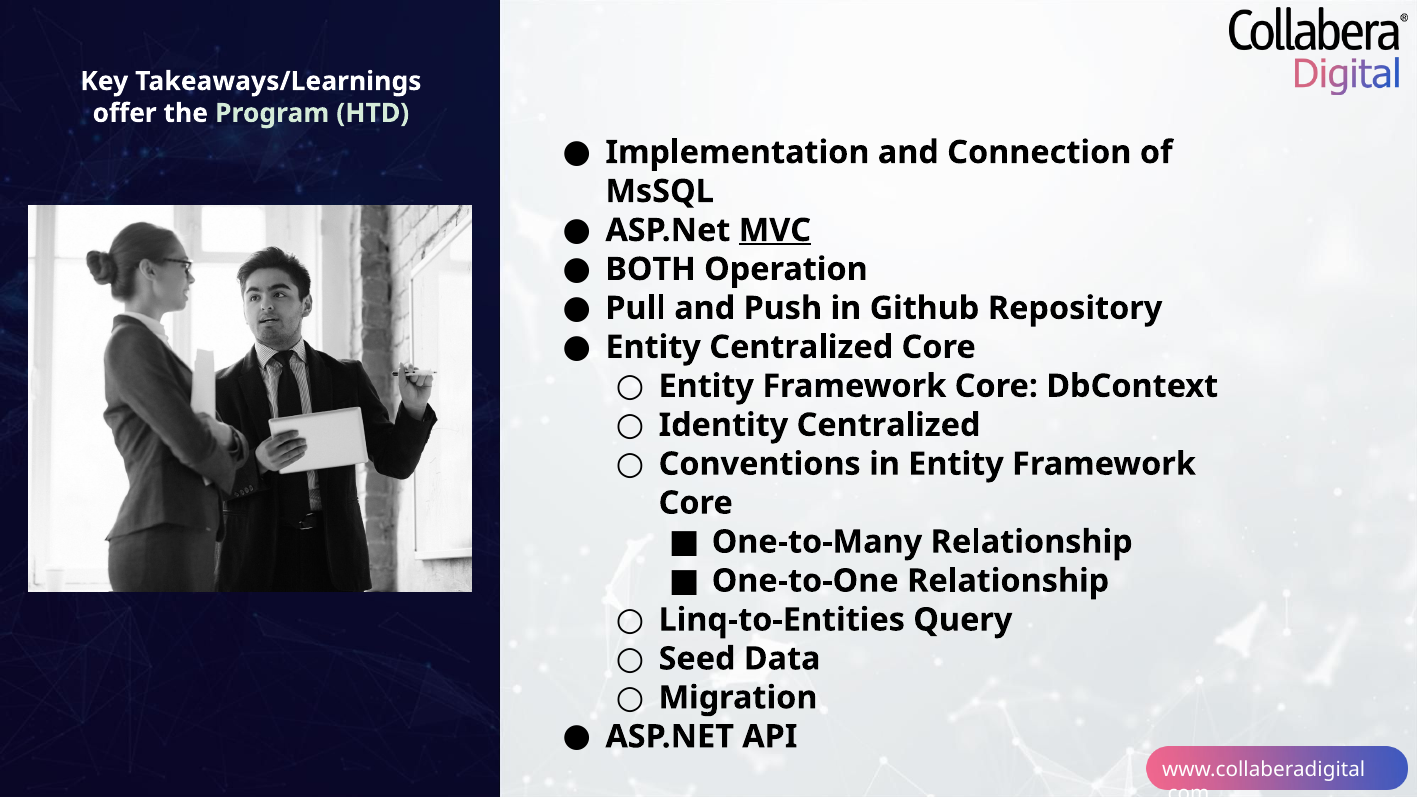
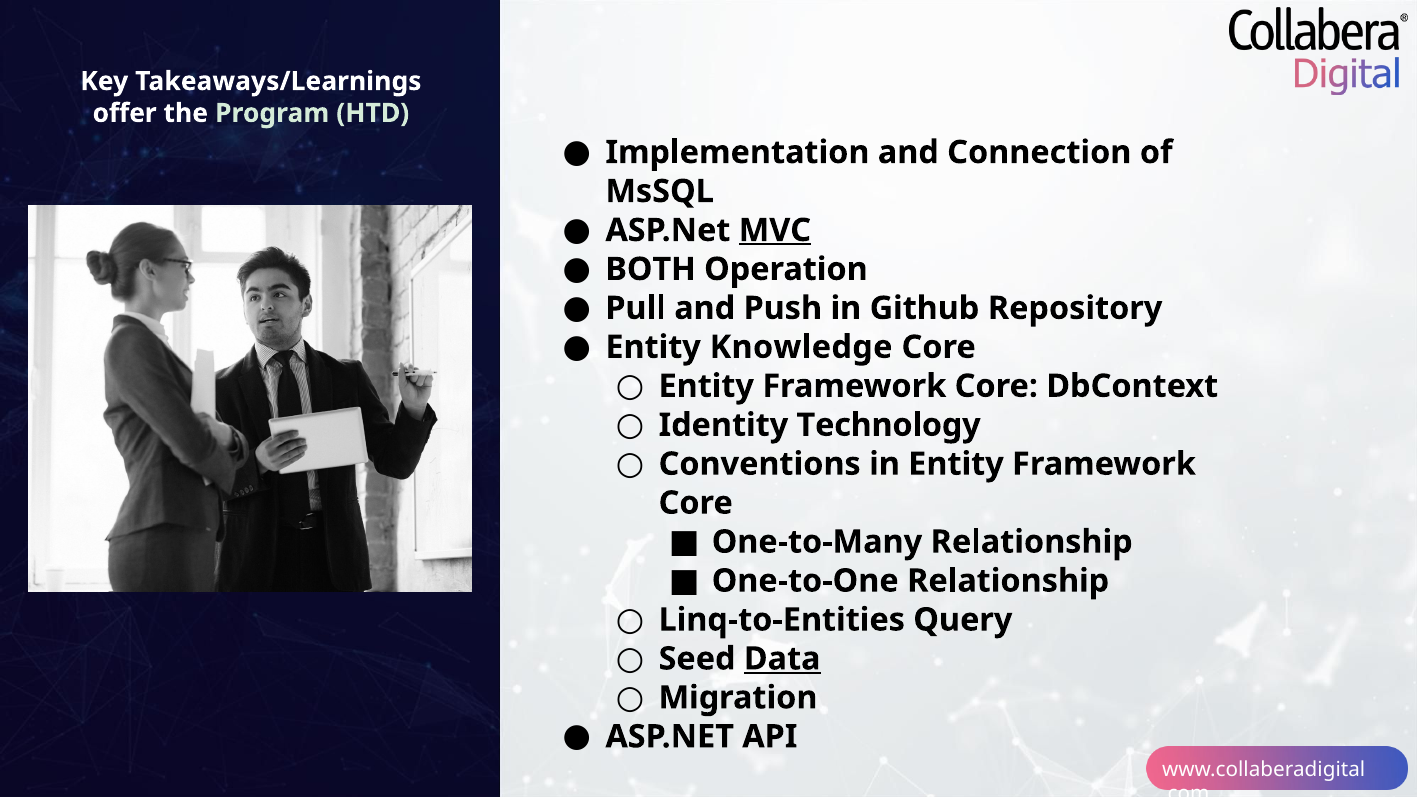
Entity Centralized: Centralized -> Knowledge (801, 347)
Identity Centralized: Centralized -> Technology (889, 425)
Data underline: none -> present (782, 659)
